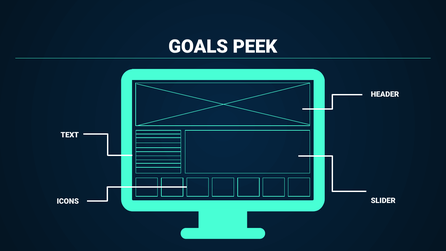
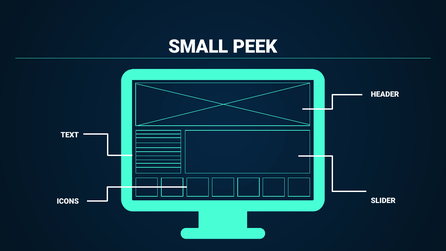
GOALS: GOALS -> SMALL (198, 47)
